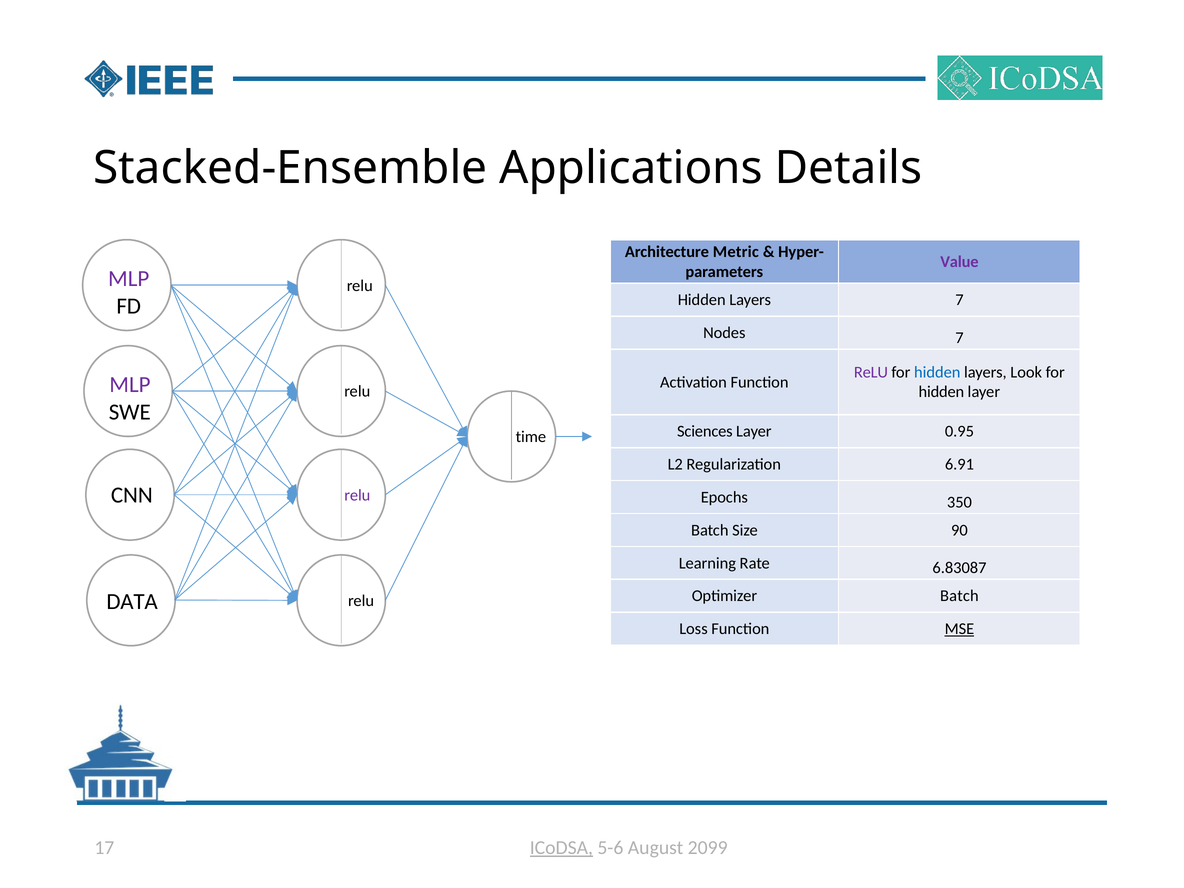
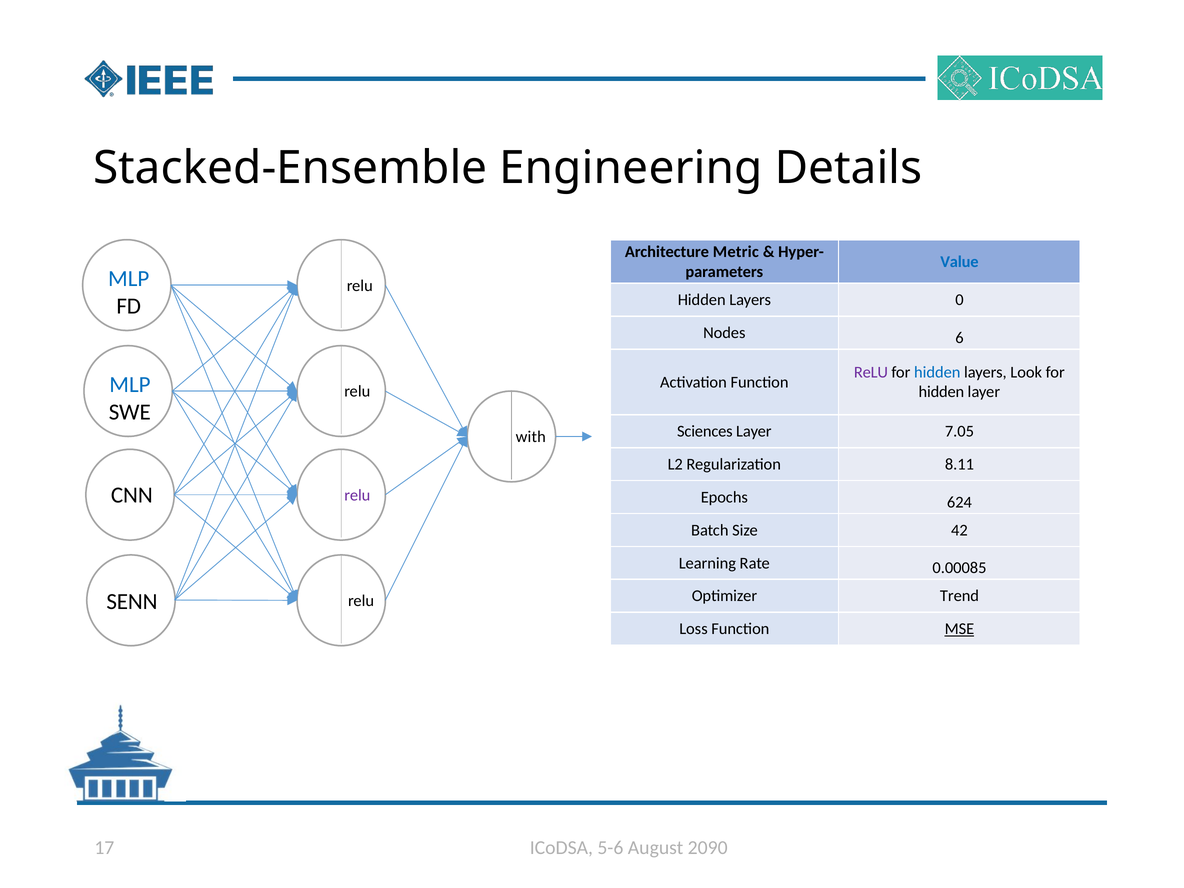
Applications: Applications -> Engineering (631, 168)
Value colour: purple -> blue (959, 262)
MLP colour: purple -> blue (129, 279)
Layers 7: 7 -> 0 (959, 300)
Nodes 7: 7 -> 6 (959, 338)
MLP colour: purple -> blue (130, 384)
0.95: 0.95 -> 7.05 (959, 431)
time: time -> with (531, 437)
6.91: 6.91 -> 8.11 (959, 464)
350: 350 -> 624 (959, 502)
90: 90 -> 42 (959, 530)
6.83087: 6.83087 -> 0.00085 (959, 568)
Optimizer Batch: Batch -> Trend (959, 596)
DATA: DATA -> SENN (132, 602)
ICoDSA underline: present -> none (561, 848)
2099: 2099 -> 2090 (708, 848)
